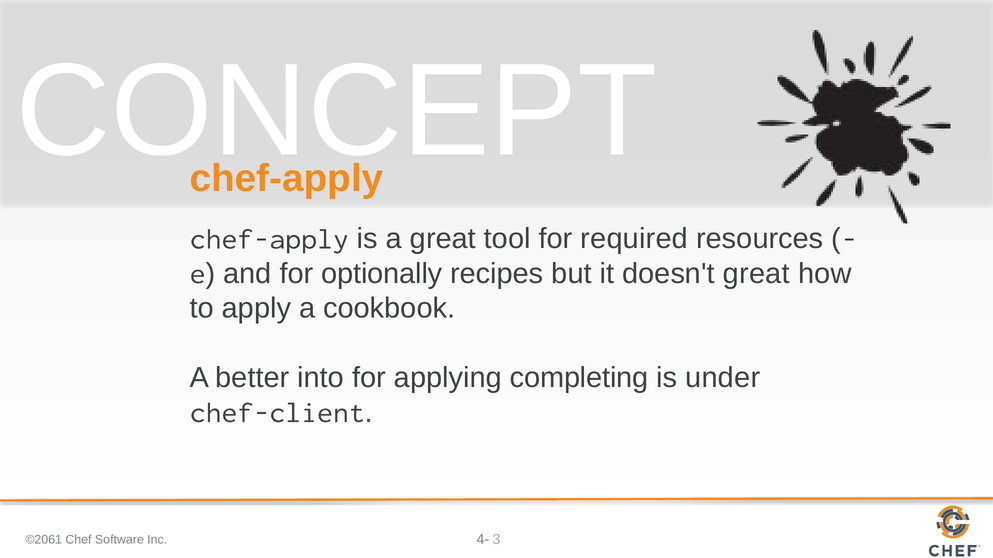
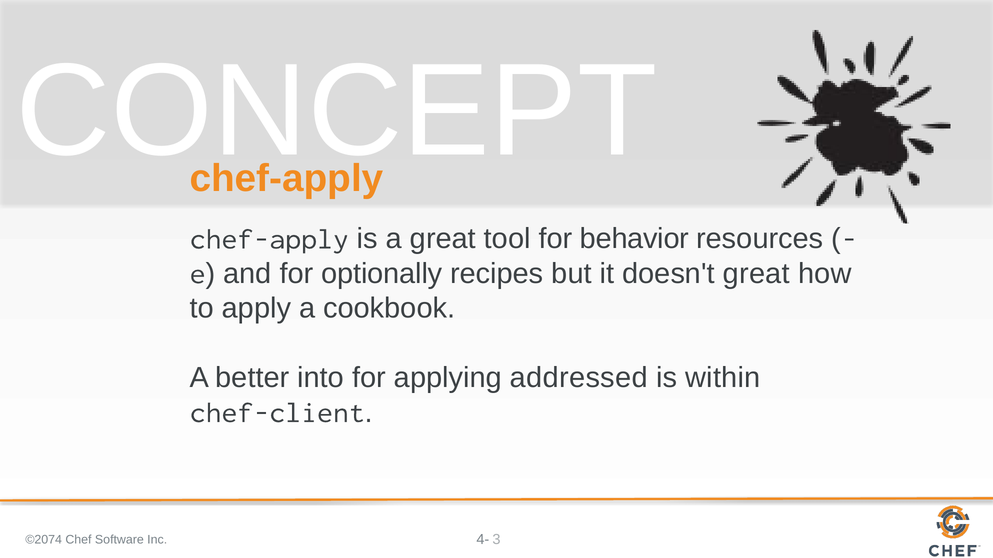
required: required -> behavior (634, 239)
completing: completing -> addressed (579, 378)
under: under -> within (723, 378)
©2061: ©2061 -> ©2074 (44, 540)
